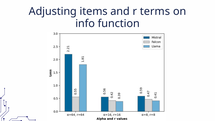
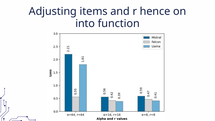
terms: terms -> hence (155, 11)
info: info -> into (85, 24)
